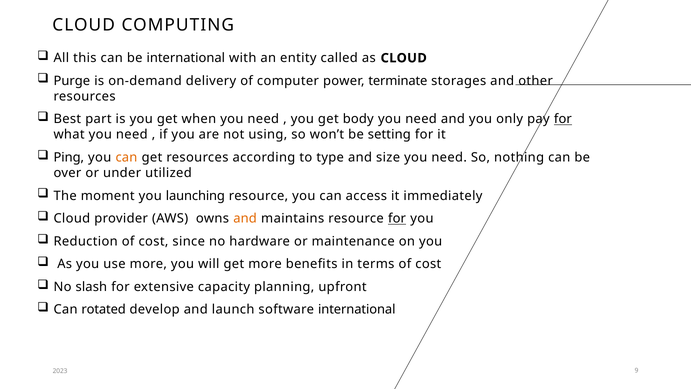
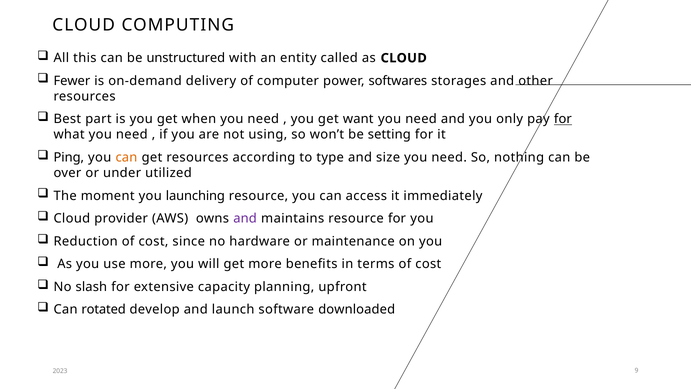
be international: international -> unstructured (186, 58)
Purge: Purge -> Fewer (72, 81)
terminate: terminate -> softwares (398, 81)
body: body -> want (358, 119)
and colour: orange -> purple (245, 218)
for underline: present -> none (397, 218)
software international: international -> downloaded (357, 309)
